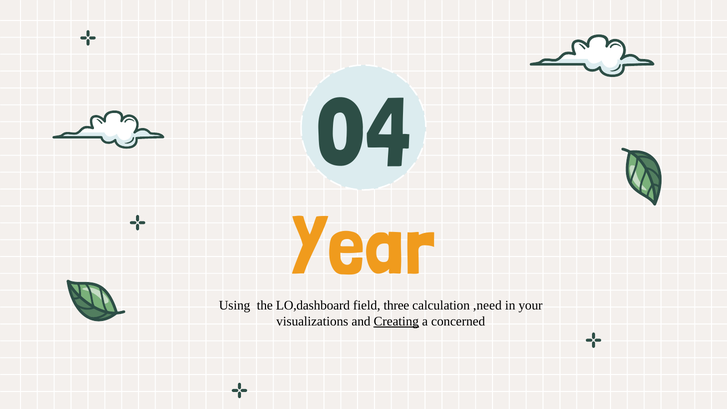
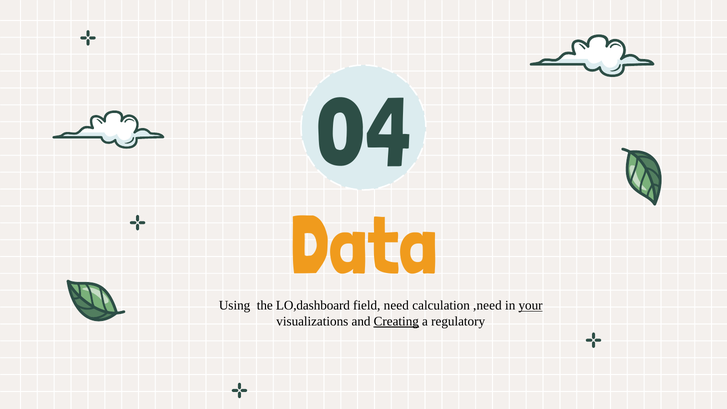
Year: Year -> Data (364, 246)
three: three -> need (396, 305)
your underline: none -> present (531, 305)
concerned: concerned -> regulatory (458, 321)
